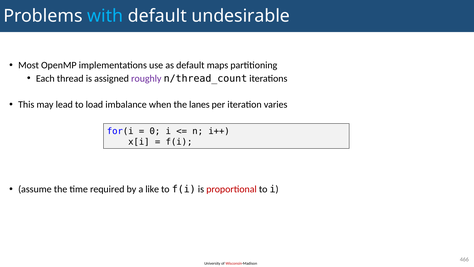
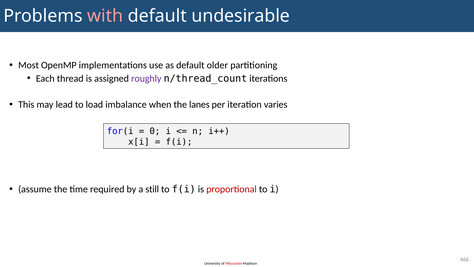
with colour: light blue -> pink (105, 16)
maps: maps -> older (217, 65)
like: like -> still (152, 189)
